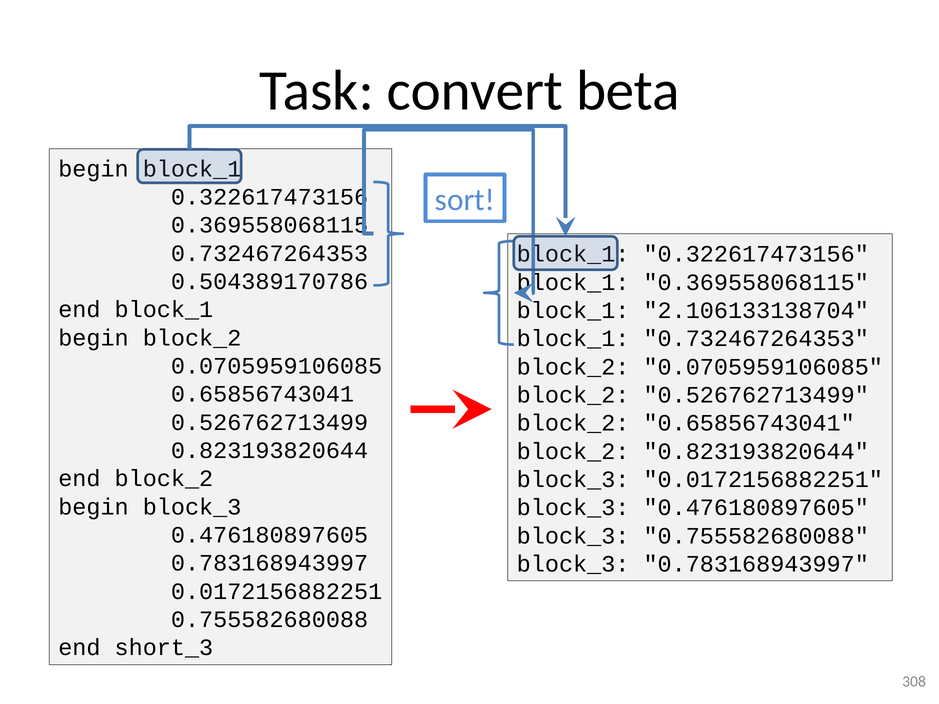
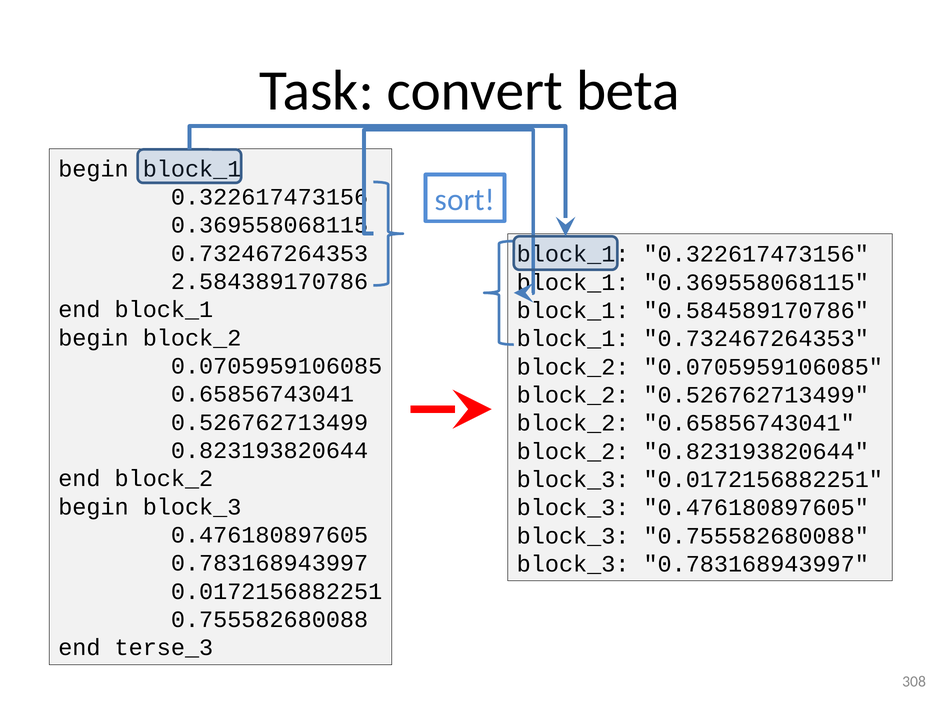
0.504389170786: 0.504389170786 -> 2.584389170786 (270, 282)
2.106133138704: 2.106133138704 -> 0.584589170786 (756, 311)
short_3: short_3 -> terse_3 (164, 648)
